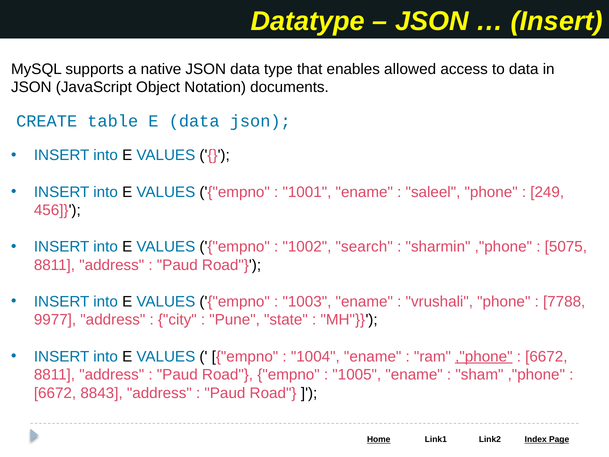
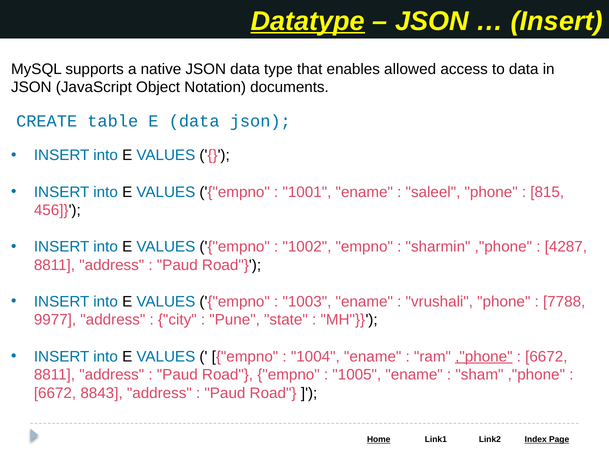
Datatype underline: none -> present (308, 21)
249: 249 -> 815 (547, 192)
1002 search: search -> empno (364, 247)
5075: 5075 -> 4287 (566, 247)
